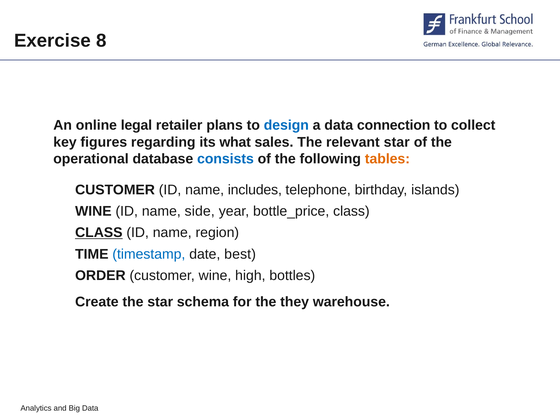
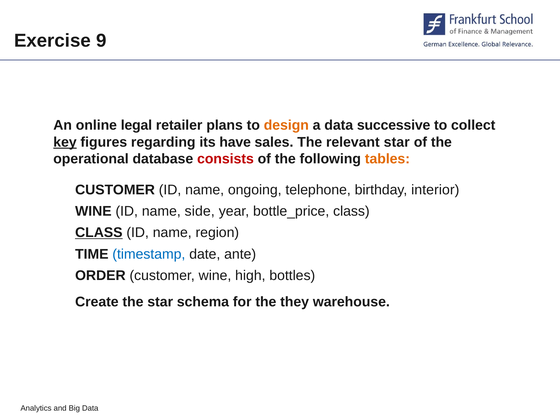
8: 8 -> 9 (101, 41)
design colour: blue -> orange (286, 125)
connection: connection -> successive (394, 125)
key underline: none -> present (65, 142)
what: what -> have (235, 142)
consists colour: blue -> red (225, 159)
includes: includes -> ongoing (255, 190)
islands: islands -> interior (435, 190)
best: best -> ante (240, 254)
